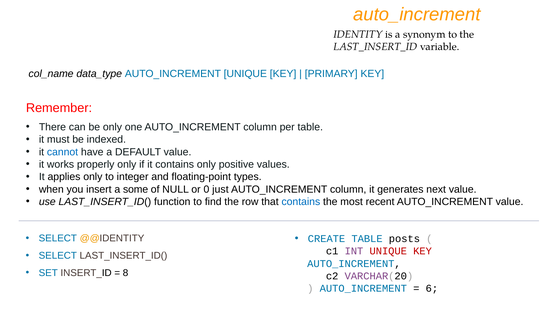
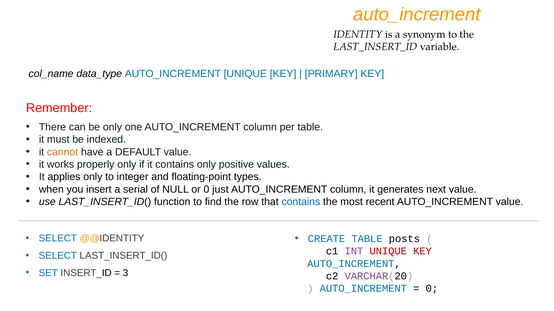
cannot colour: blue -> orange (63, 152)
some: some -> serial (136, 190)
8: 8 -> 3 (126, 273)
6: 6 -> 0 (432, 289)
